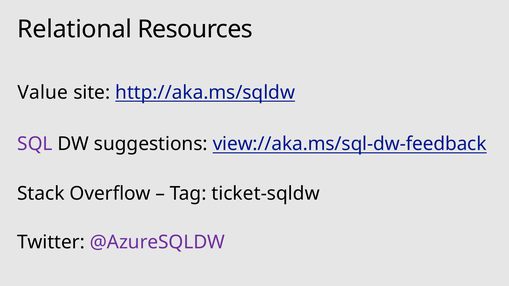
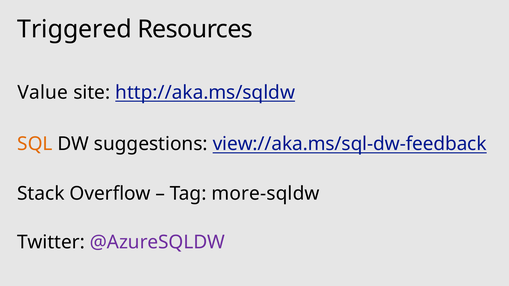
Relational: Relational -> Triggered (75, 29)
SQL colour: purple -> orange (35, 144)
ticket-sqldw: ticket-sqldw -> more-sqldw (266, 194)
